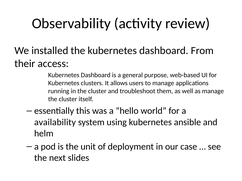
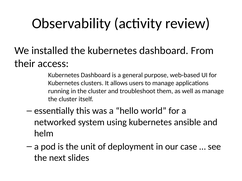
availability: availability -> networked (55, 122)
